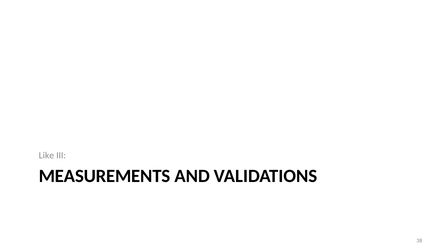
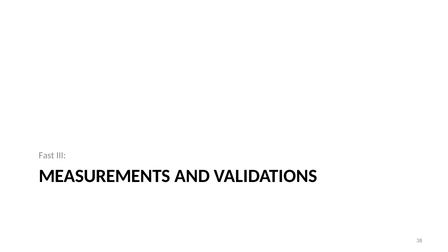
Like: Like -> Fast (46, 155)
